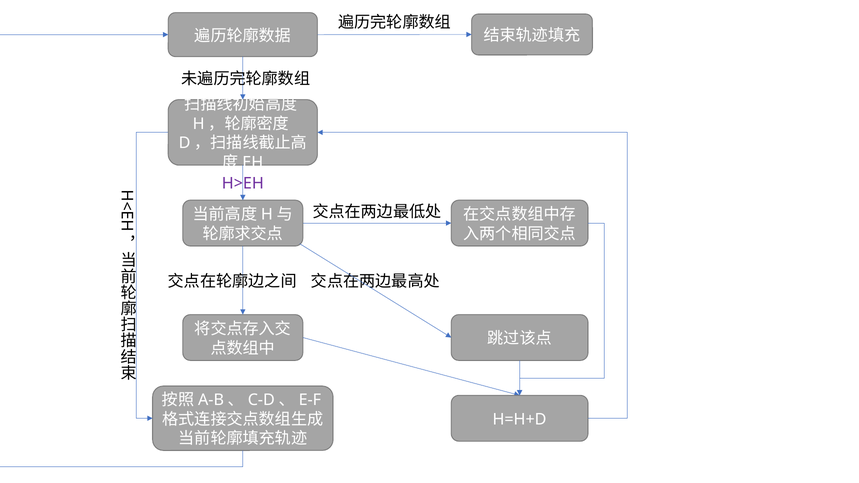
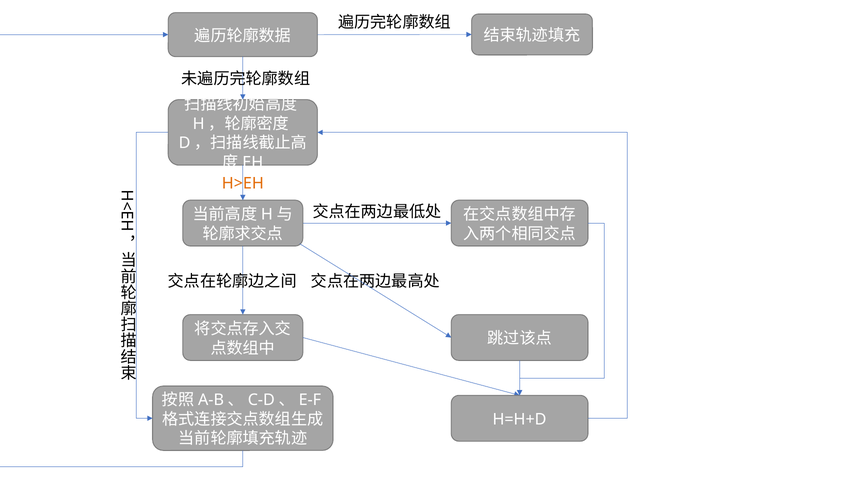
H>EH colour: purple -> orange (243, 183)
